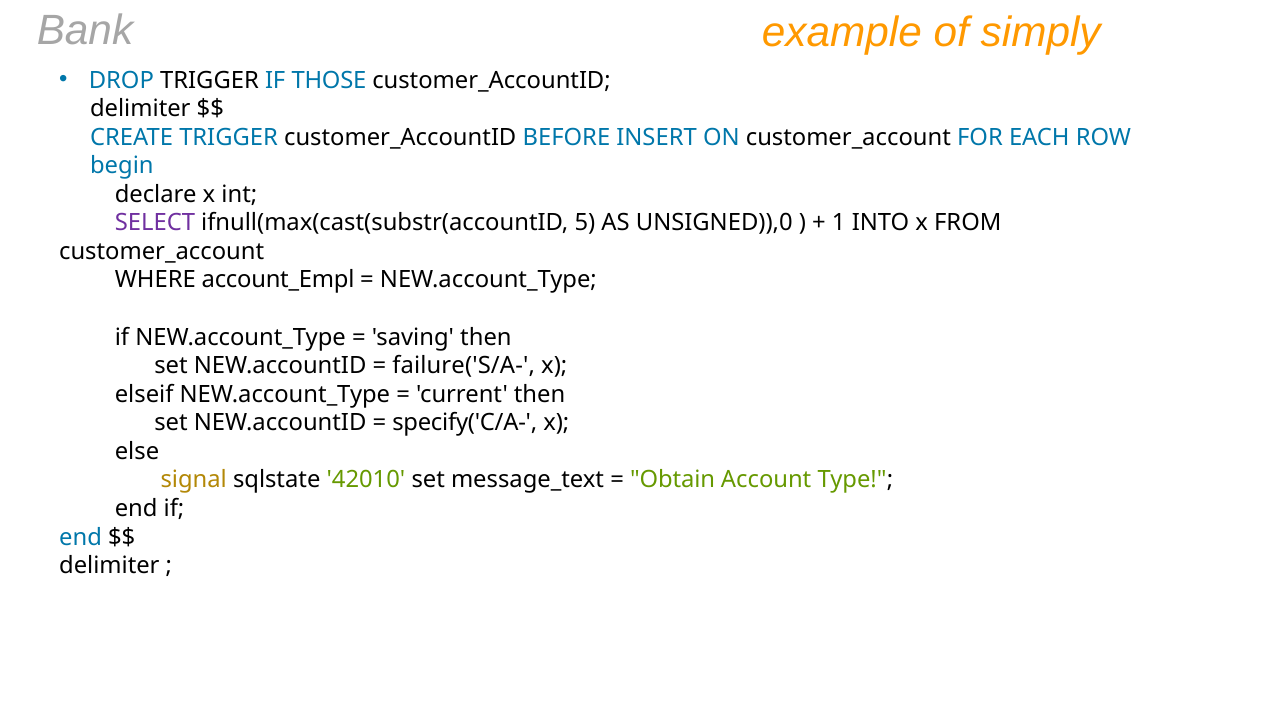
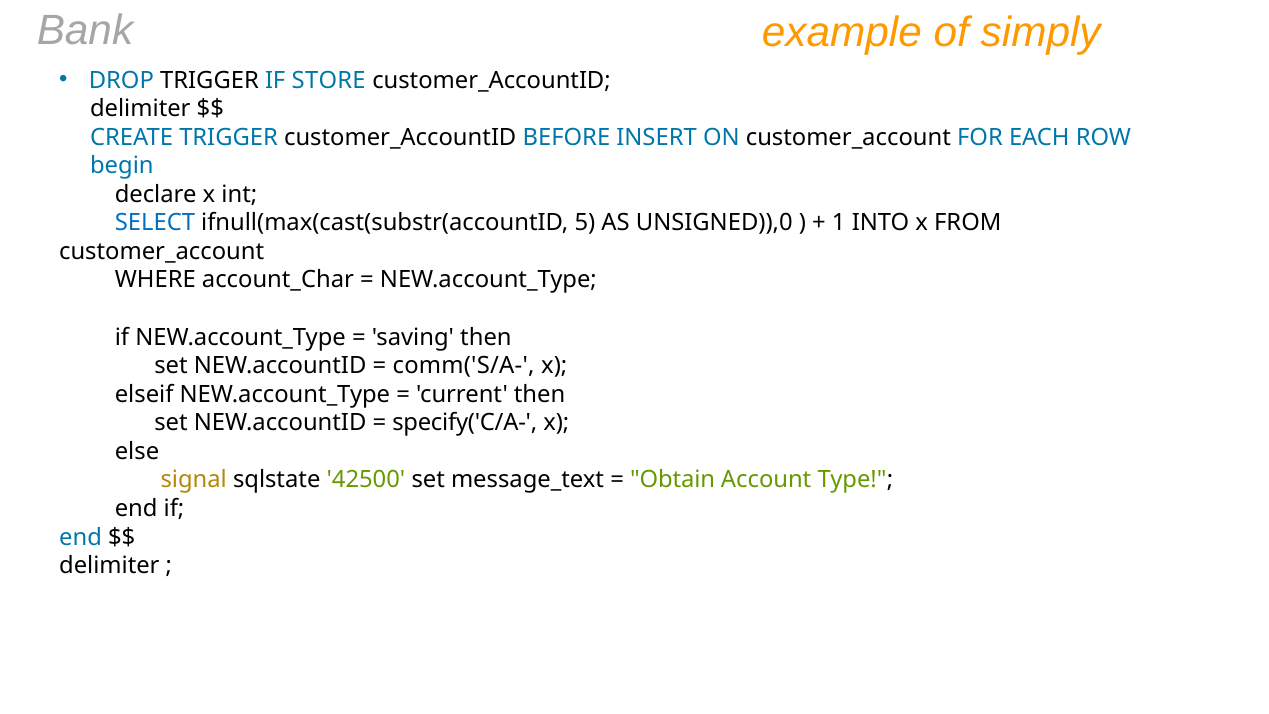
THOSE: THOSE -> STORE (329, 80)
SELECT colour: purple -> blue (155, 223)
account_Empl: account_Empl -> account_Char (278, 280)
failure('S/A-: failure('S/A- -> comm('S/A- (464, 366)
42010: 42010 -> 42500 (366, 480)
